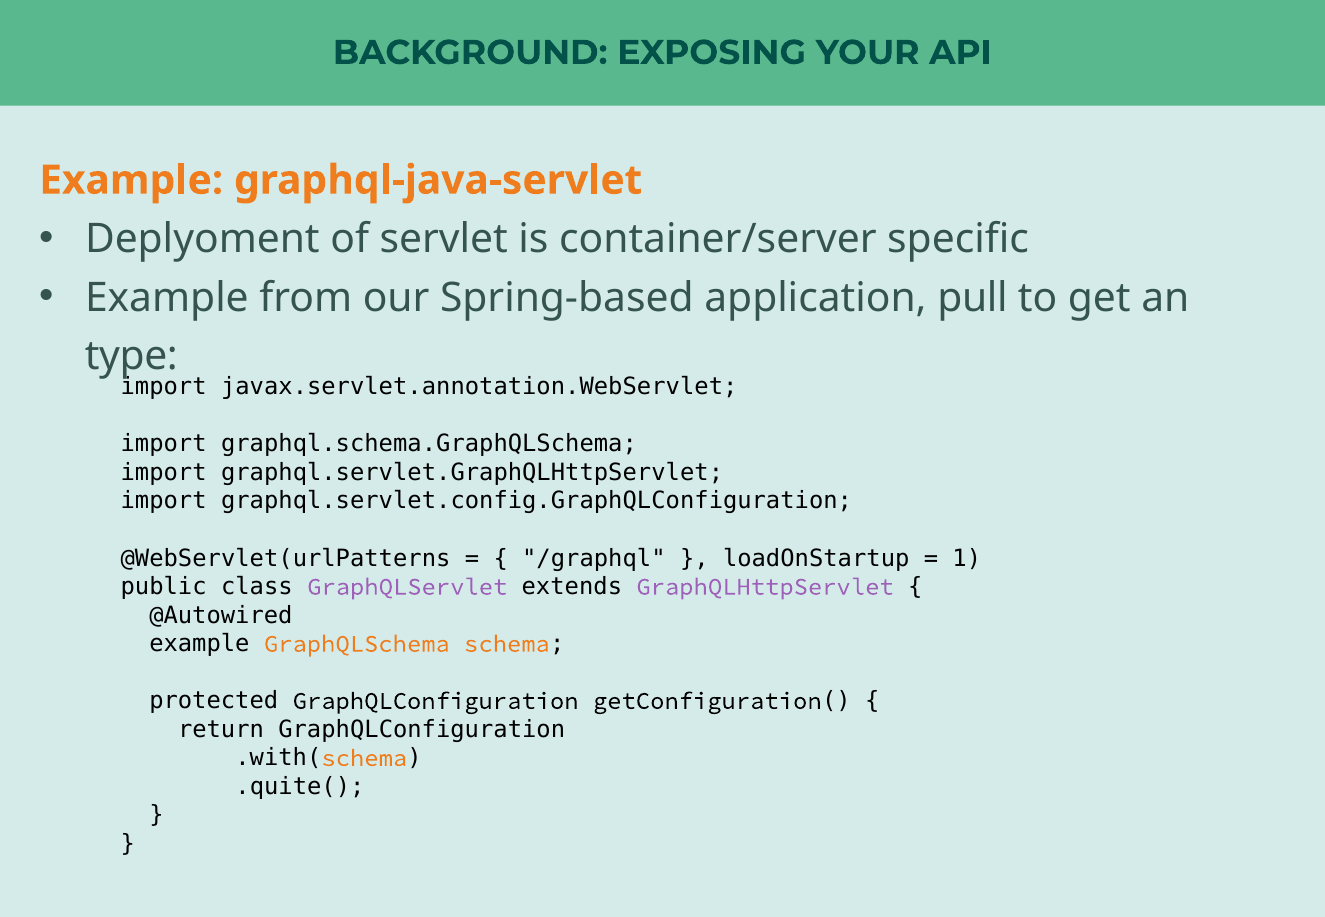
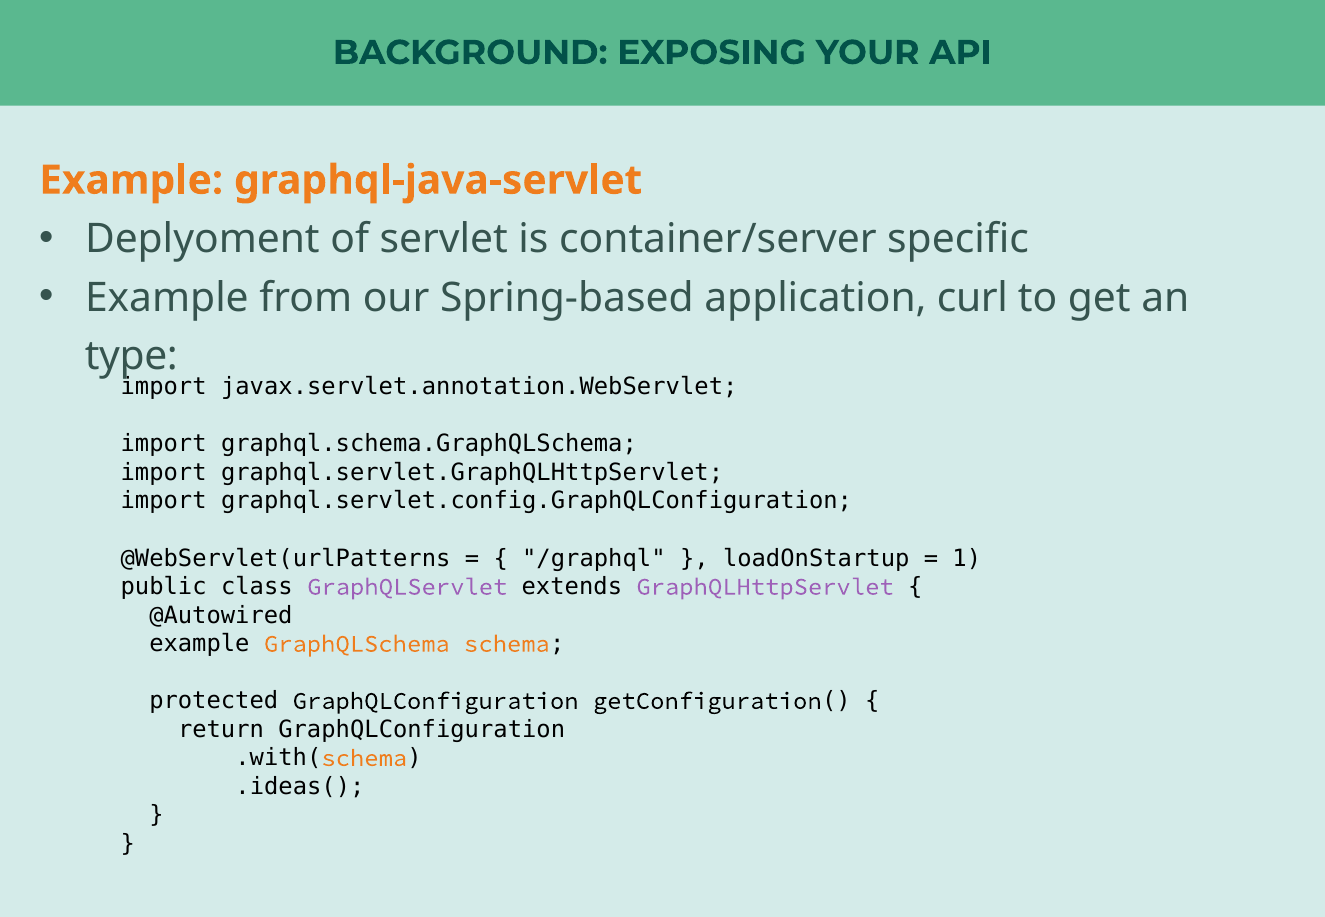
pull: pull -> curl (972, 298)
.quite(: .quite( -> .ideas( (300, 787)
